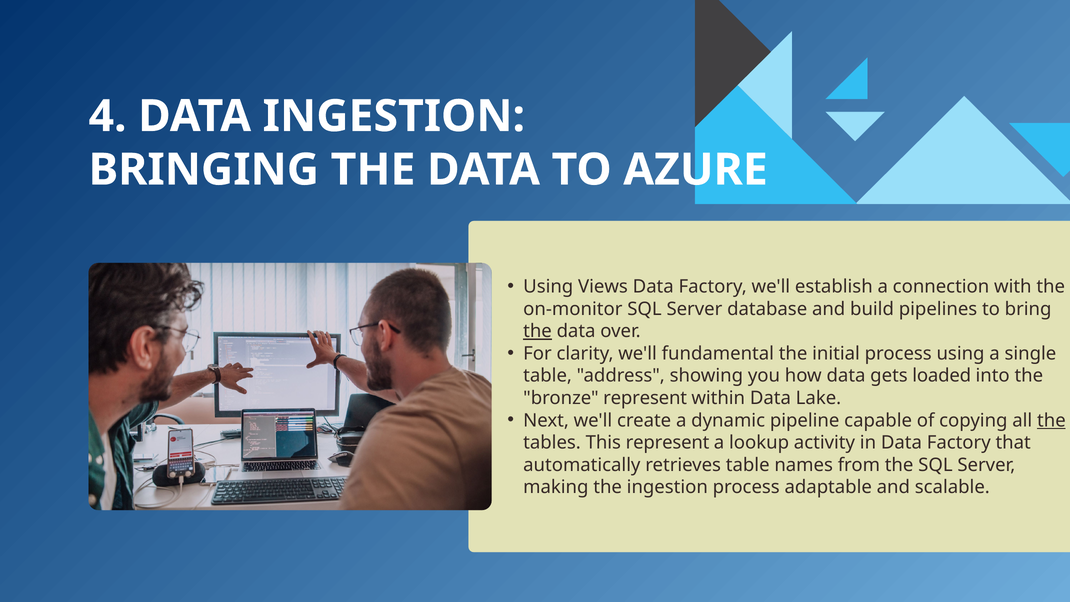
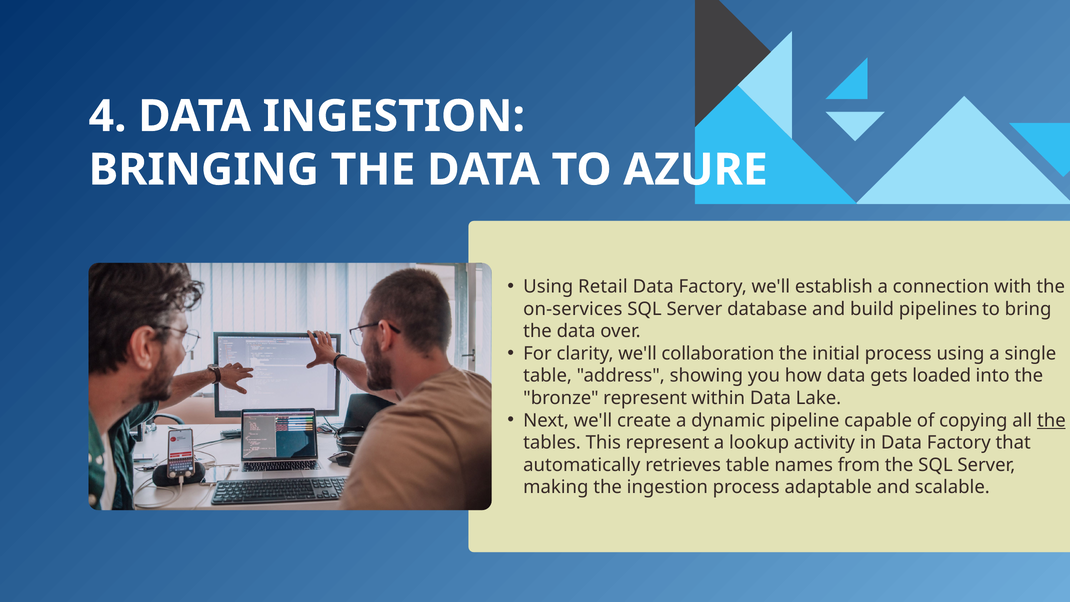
Views: Views -> Retail (603, 287)
on-monitor: on-monitor -> on-services (573, 309)
the underline: present -> none (538, 331)
fundamental: fundamental -> collaboration (718, 353)
